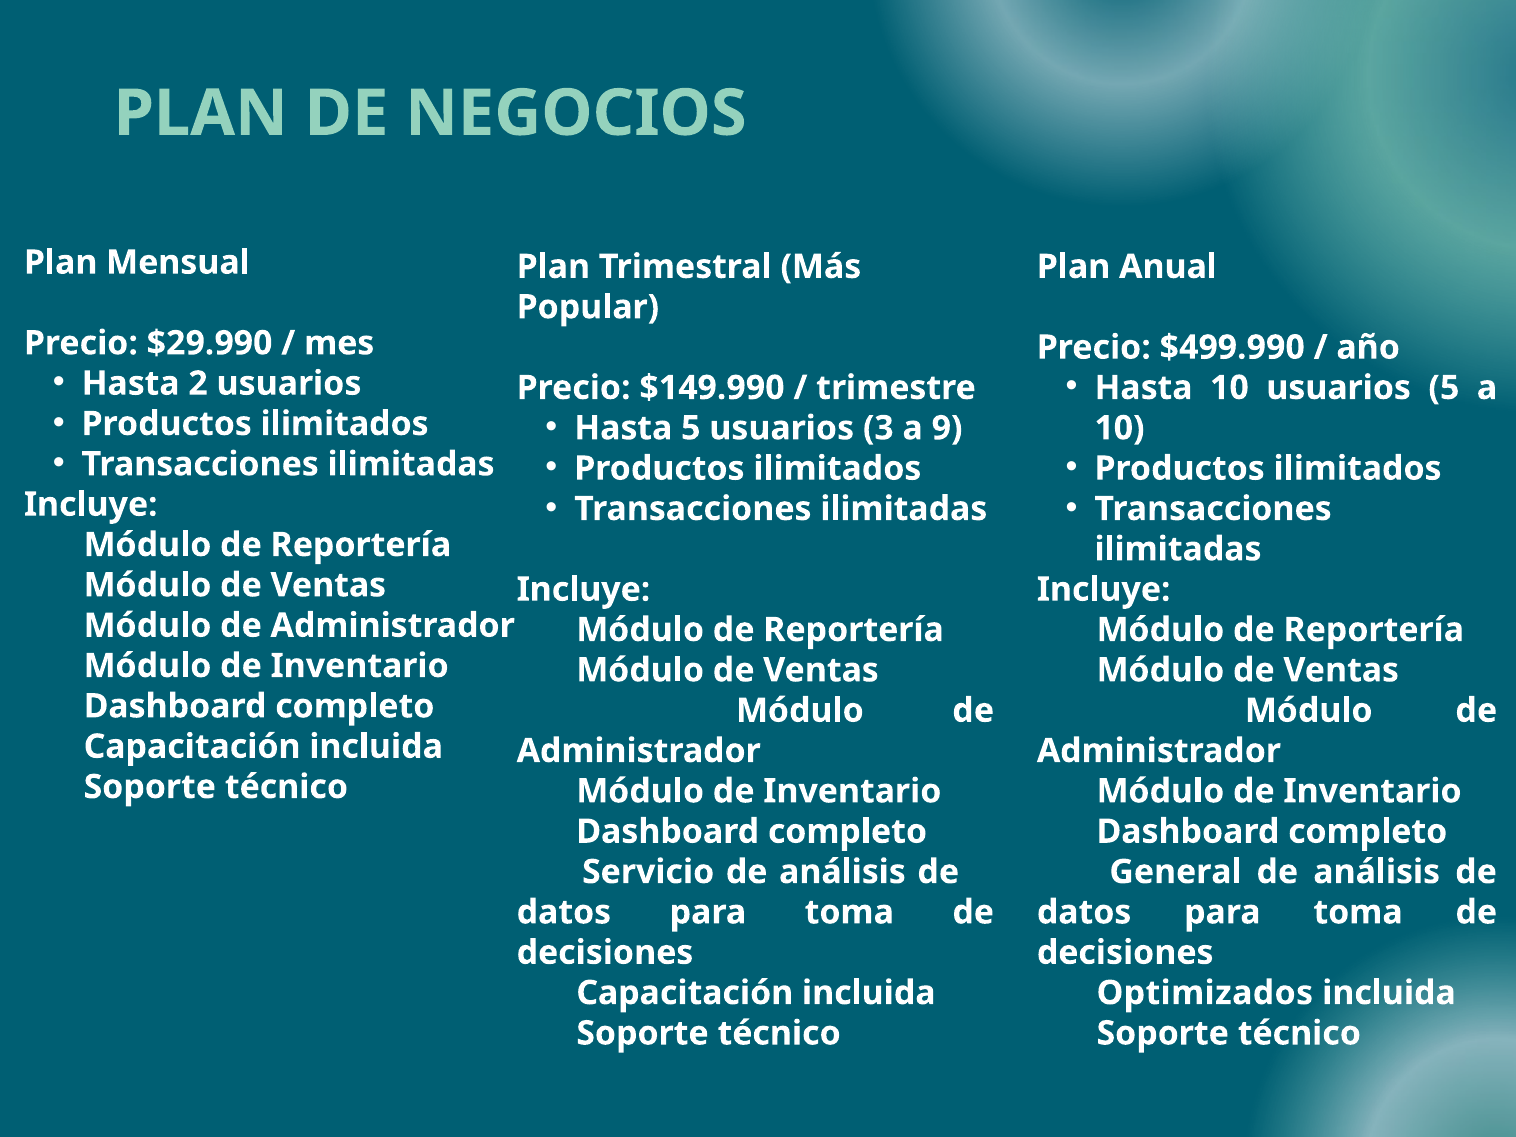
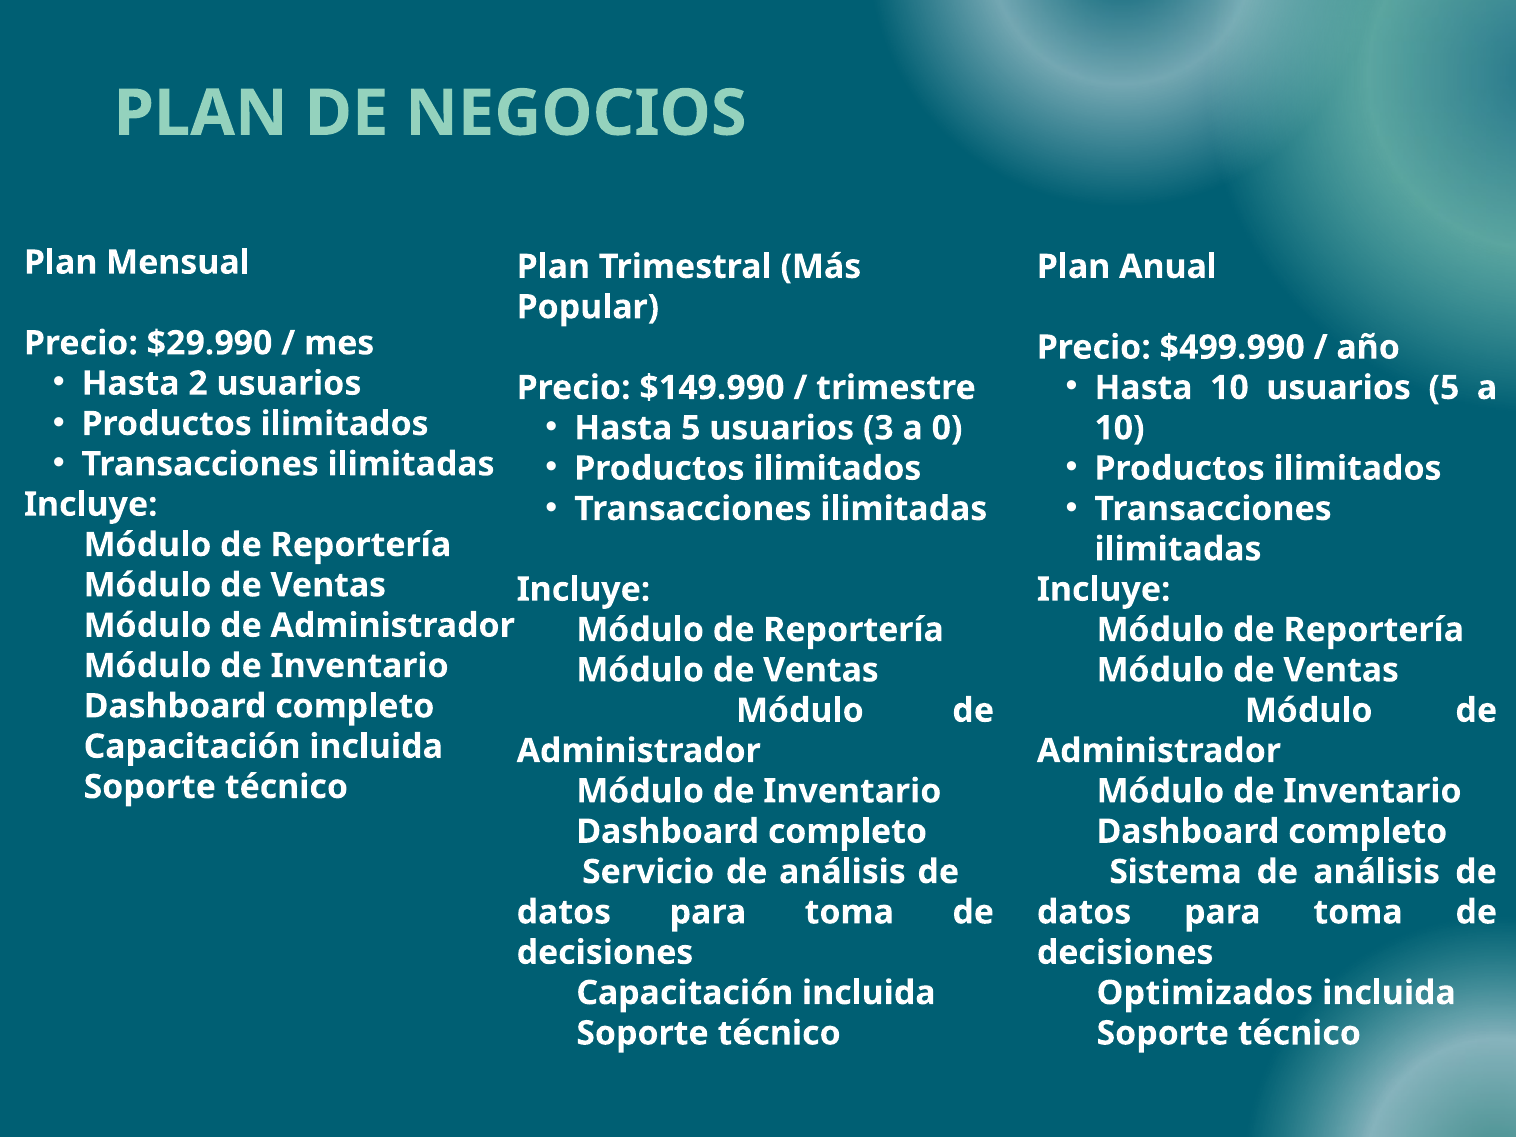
9: 9 -> 0 (947, 428)
General: General -> Sistema (1176, 872)
